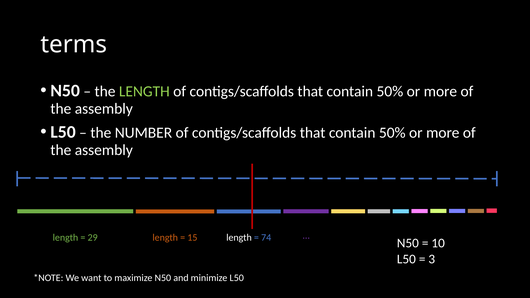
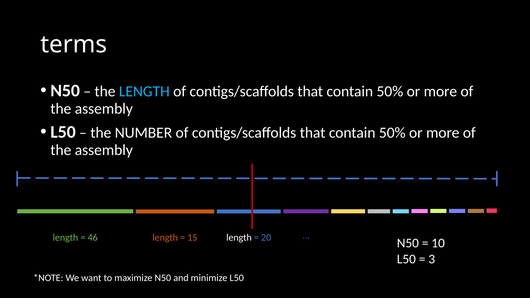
LENGTH colour: light green -> light blue (144, 92)
29: 29 -> 46 (93, 238)
74: 74 -> 20 (266, 238)
